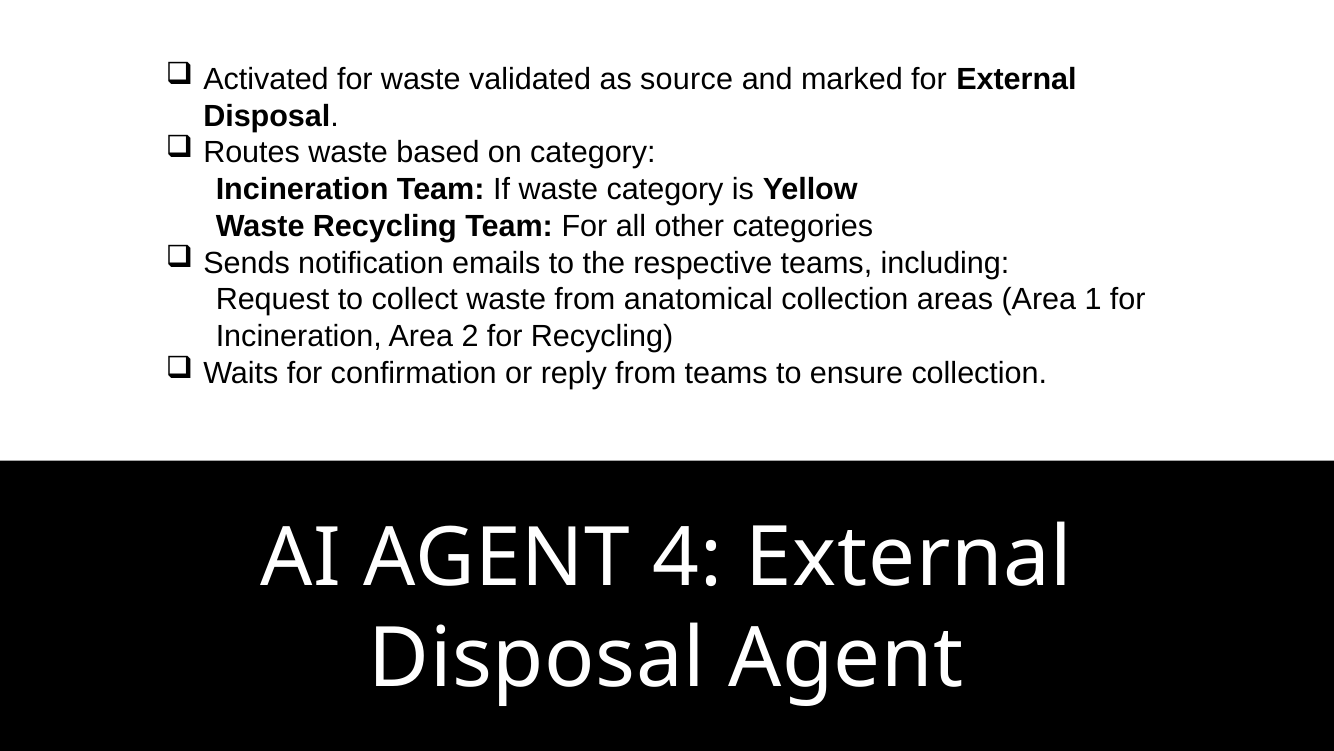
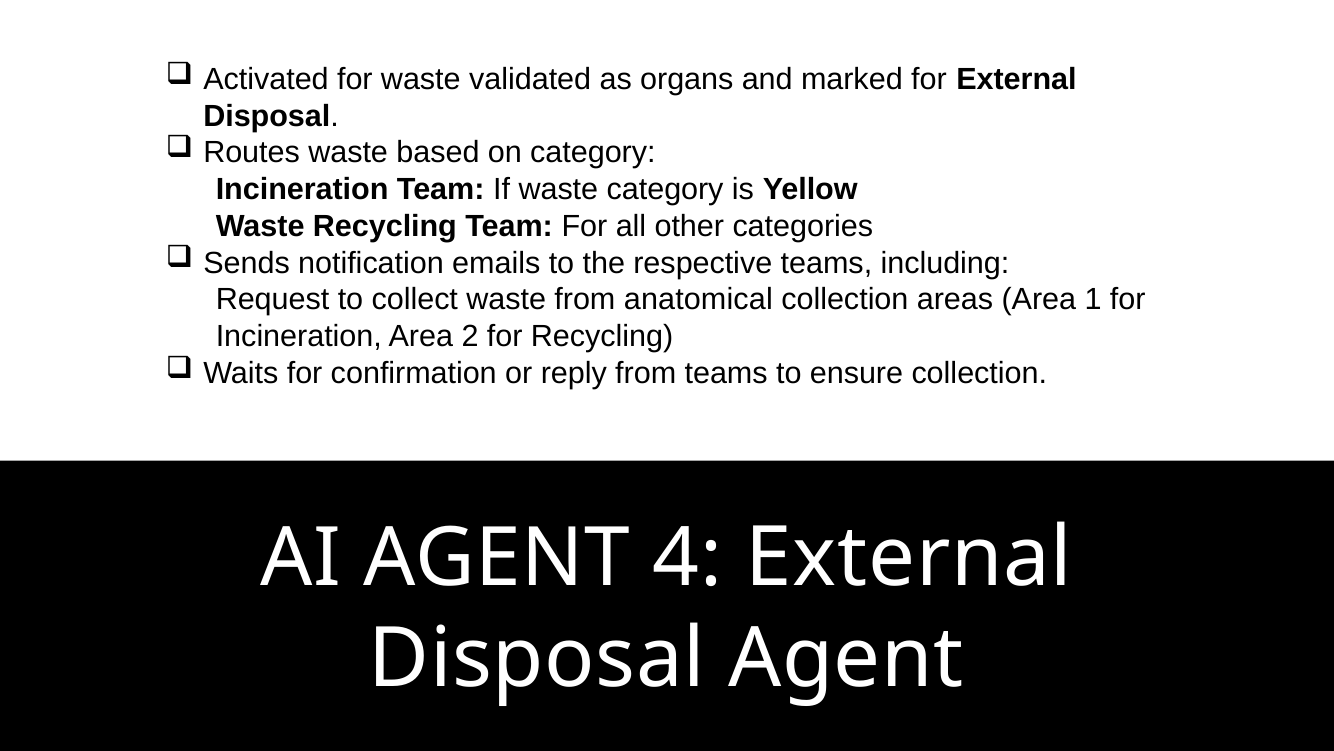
source: source -> organs (687, 79)
